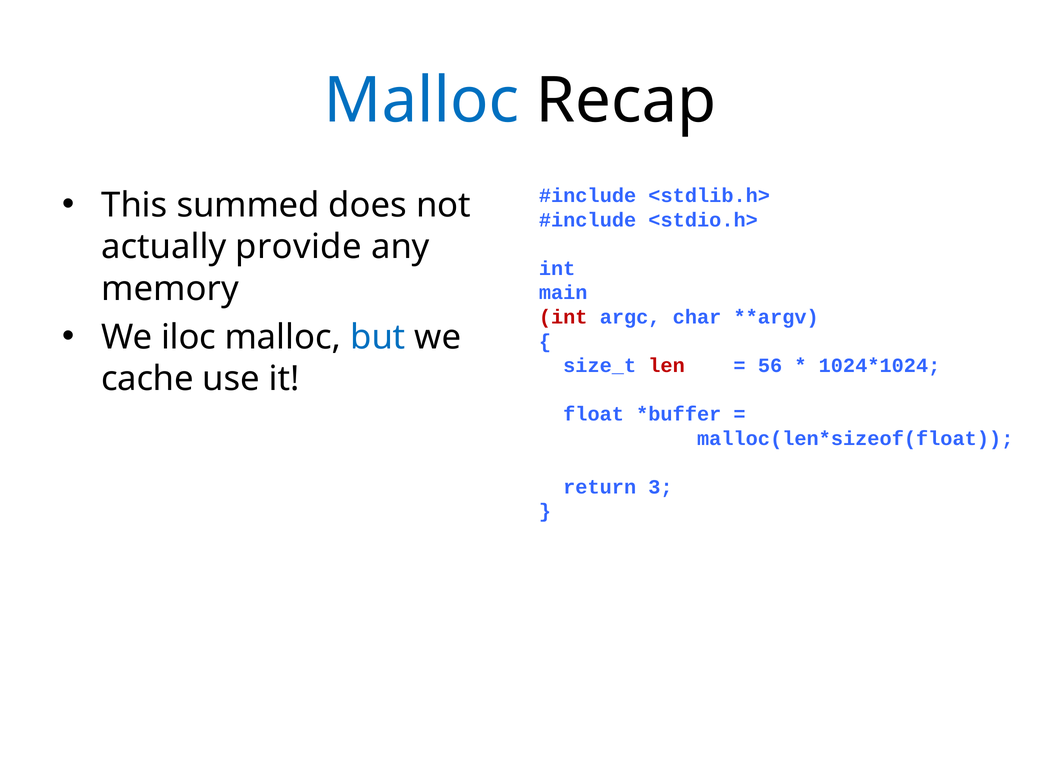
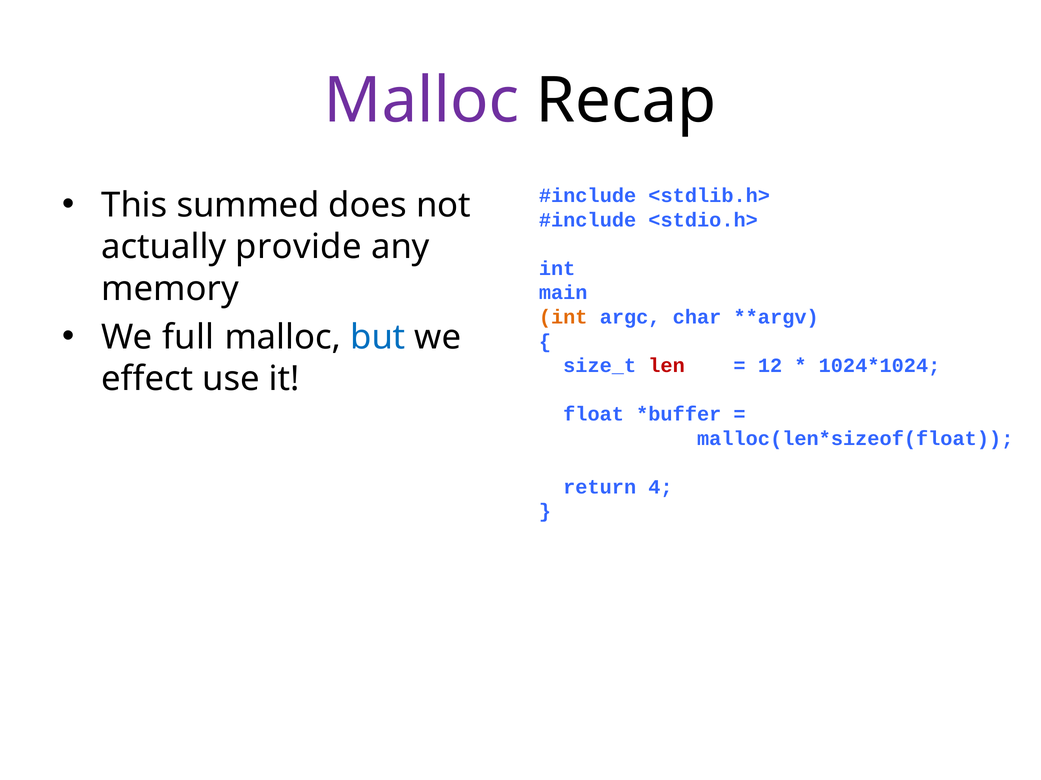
Malloc colour: blue -> purple (422, 101)
int colour: red -> orange (563, 317)
iloc: iloc -> full (188, 337)
56: 56 -> 12 (770, 366)
cache: cache -> effect (147, 379)
3: 3 -> 4 (661, 488)
